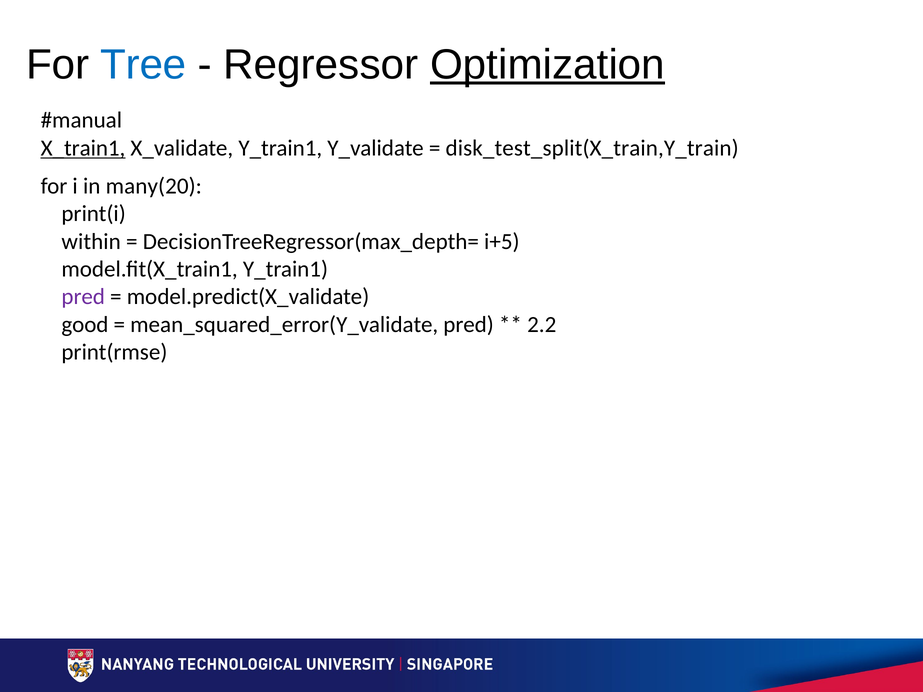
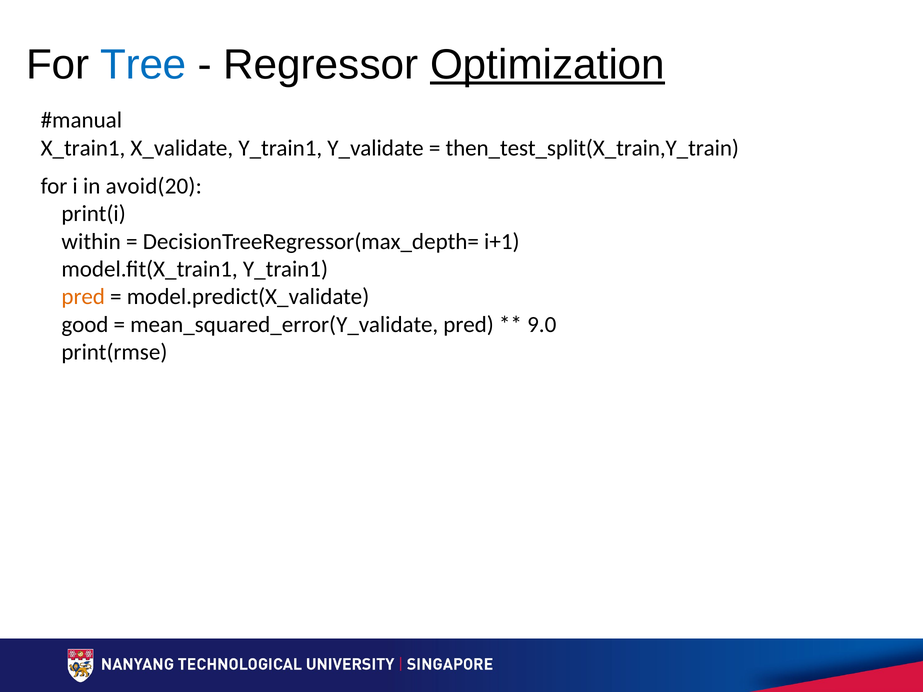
X_train1 underline: present -> none (83, 148)
disk_test_split(X_train,Y_train: disk_test_split(X_train,Y_train -> then_test_split(X_train,Y_train (592, 148)
many(20: many(20 -> avoid(20 (154, 186)
i+5: i+5 -> i+1 (502, 242)
pred colour: purple -> orange (83, 297)
2.2: 2.2 -> 9.0 (542, 325)
